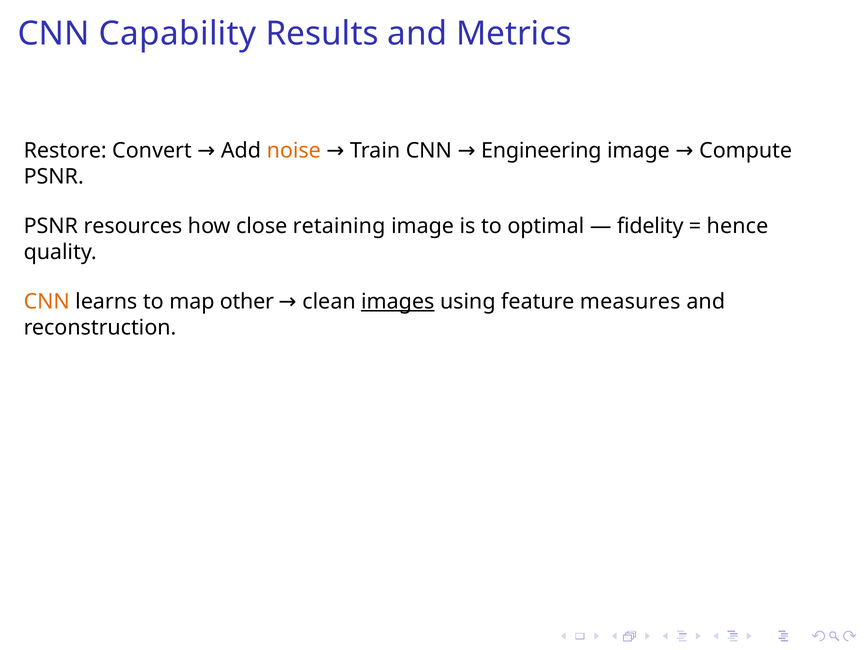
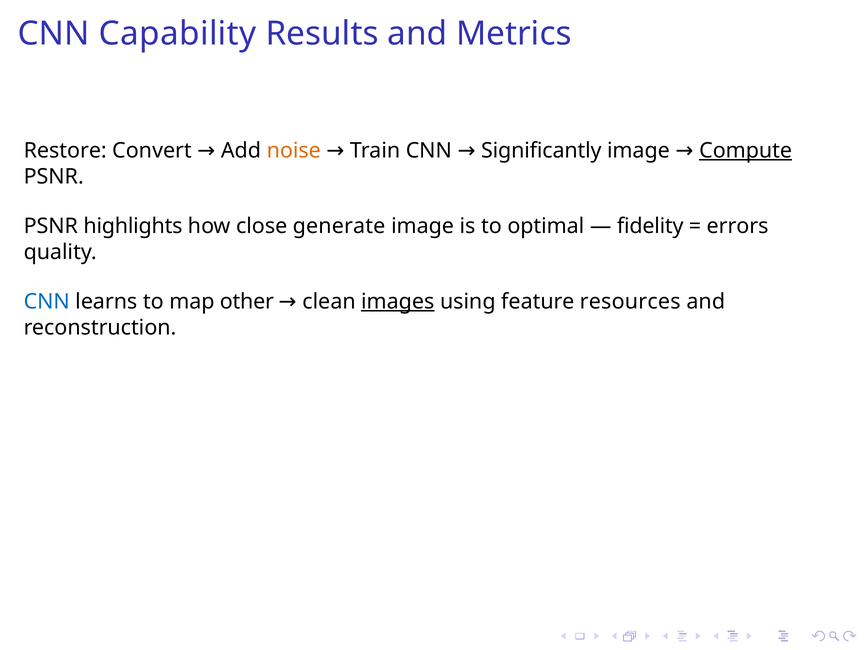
Engineering: Engineering -> Significantly (541, 150)
Compute underline: none -> present (746, 150)
resources: resources -> highlights (133, 226)
retaining: retaining -> generate (339, 226)
hence: hence -> errors (738, 226)
CNN colour: orange -> blue (47, 301)
measures: measures -> resources (630, 301)
